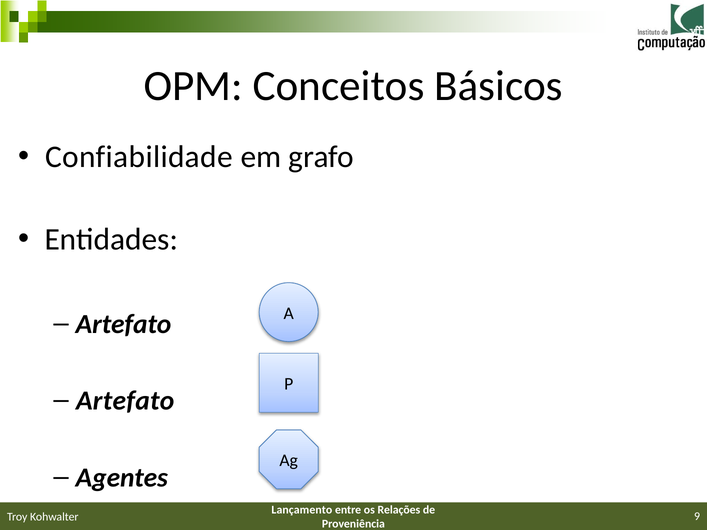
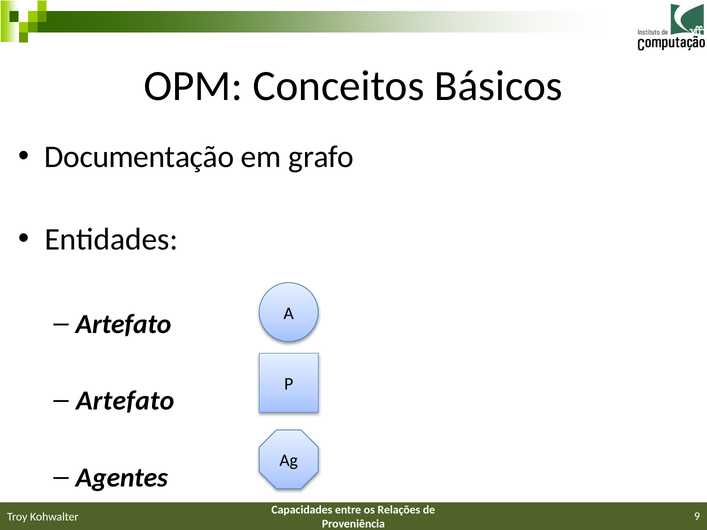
Confiabilidade: Confiabilidade -> Documentação (139, 157)
Lançamento: Lançamento -> Capacidades (302, 510)
